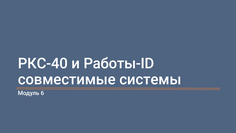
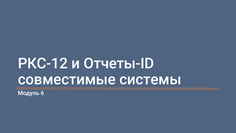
РКС-40: РКС-40 -> РКС-12 (43, 63)
Работы-ID: Работы-ID -> Отчеты-ID (119, 63)
